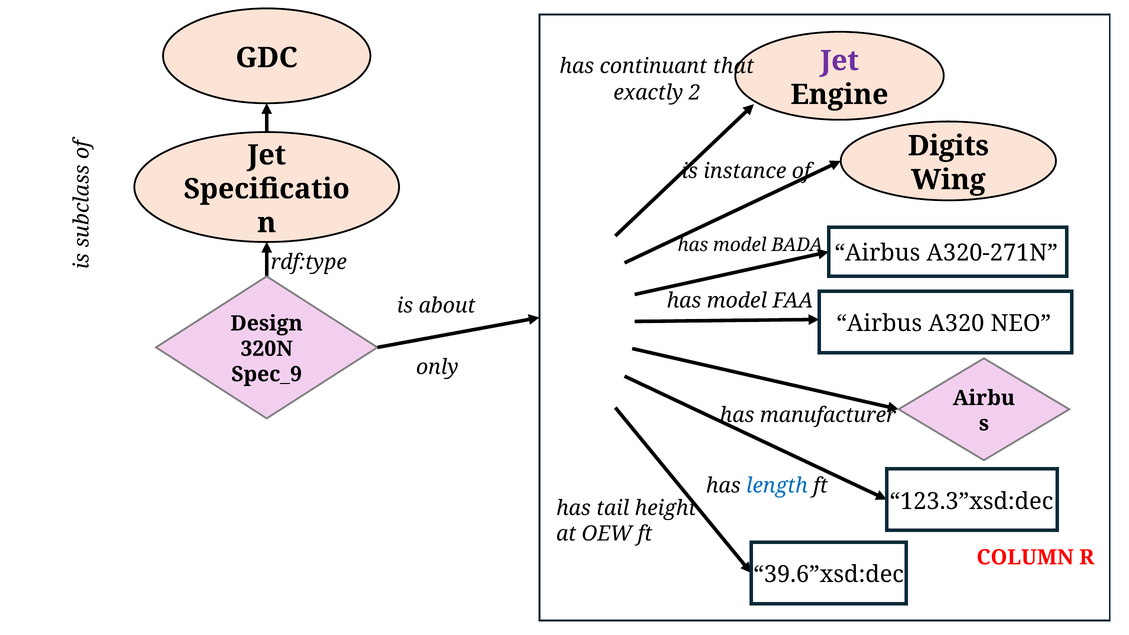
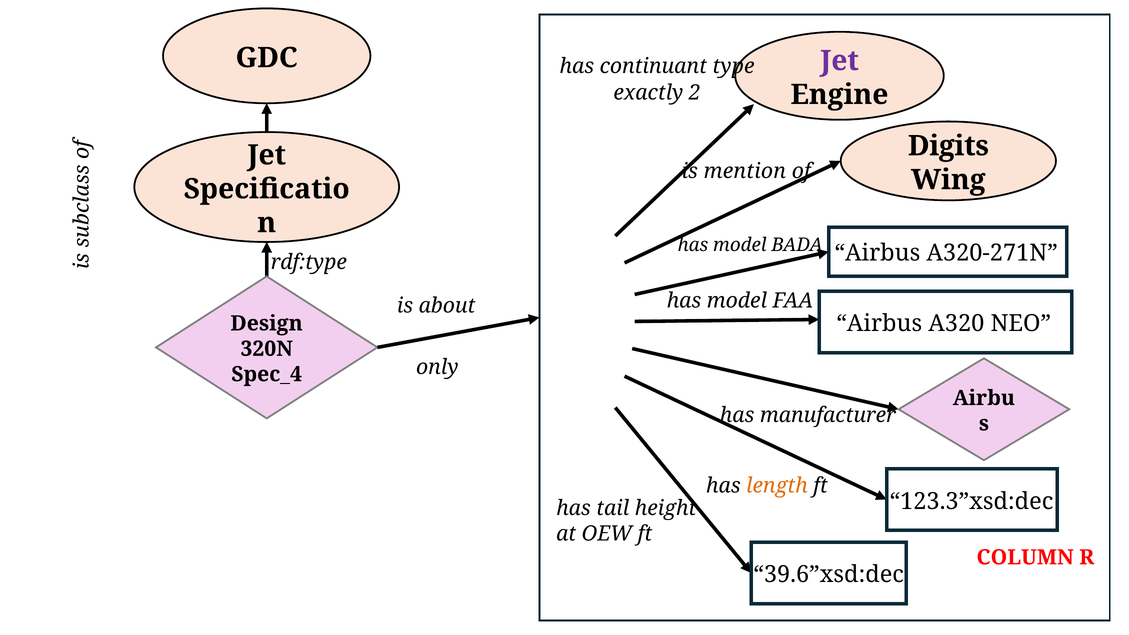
that: that -> type (733, 66)
instance: instance -> mention (745, 171)
Spec_9: Spec_9 -> Spec_4 (267, 374)
length colour: blue -> orange (777, 486)
